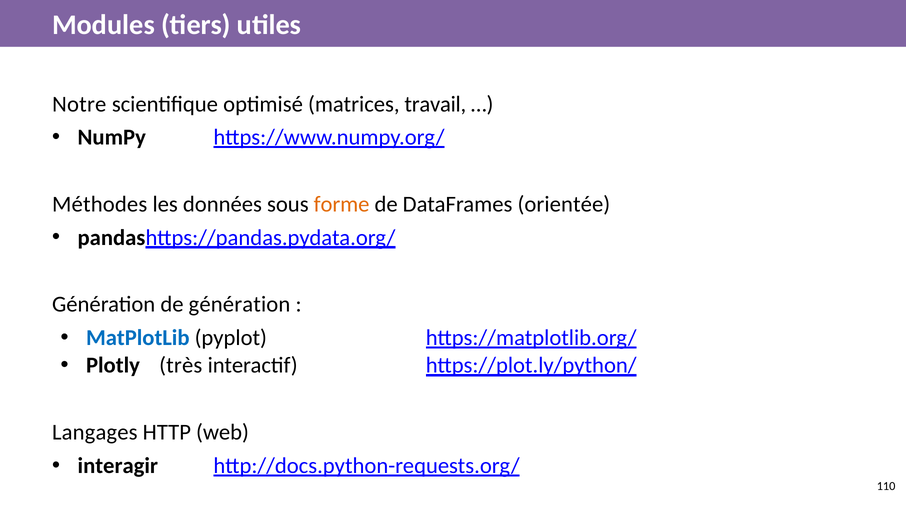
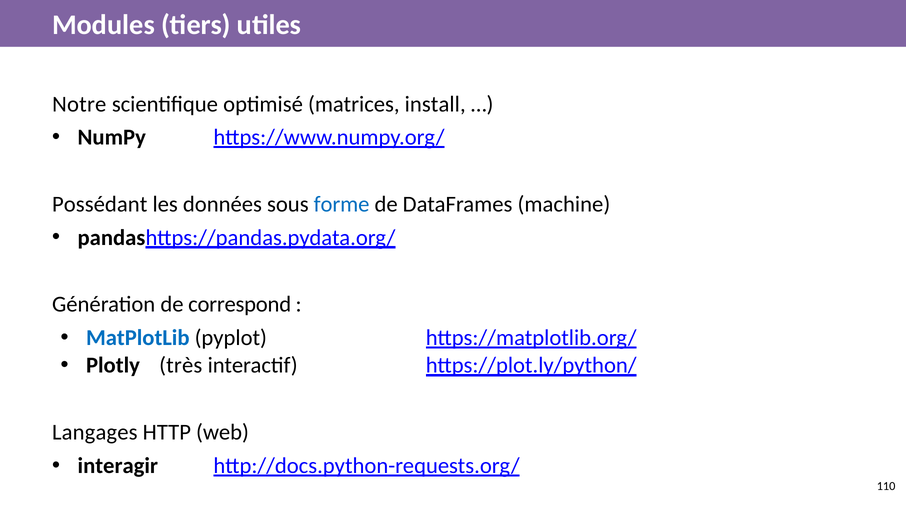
travail: travail -> install (435, 104)
Méthodes: Méthodes -> Possédant (100, 204)
forme colour: orange -> blue (342, 204)
orientée: orientée -> machine (564, 204)
de génération: génération -> correspond (240, 304)
